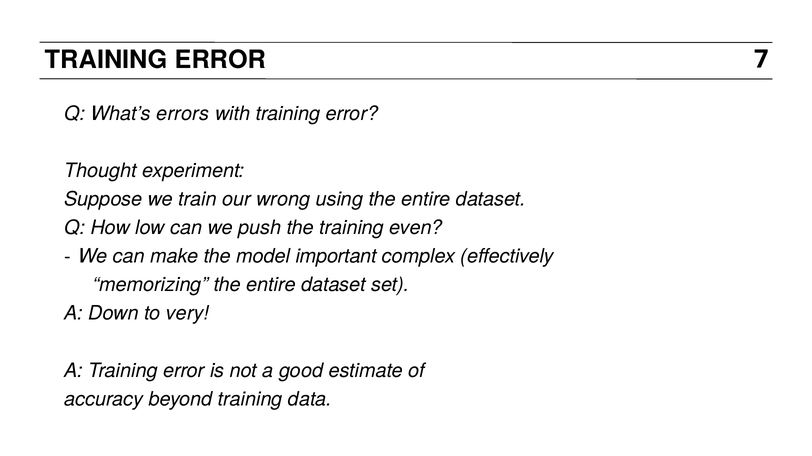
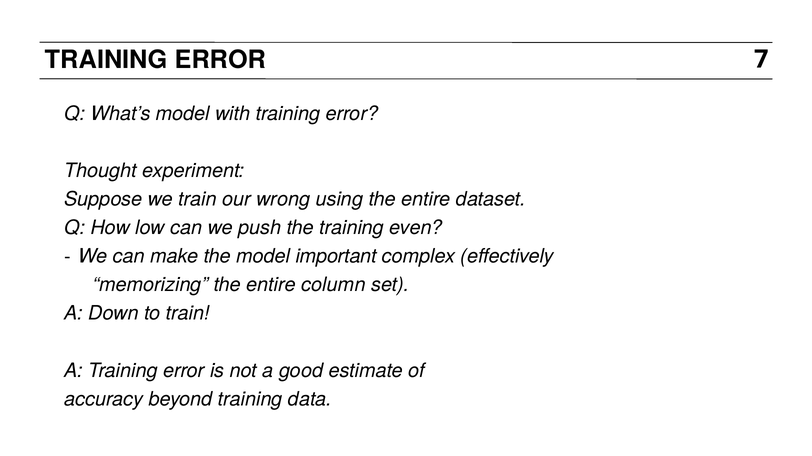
What’s errors: errors -> model (183, 114)
memorizing the entire dataset: dataset -> column (333, 285)
to very: very -> train (188, 313)
